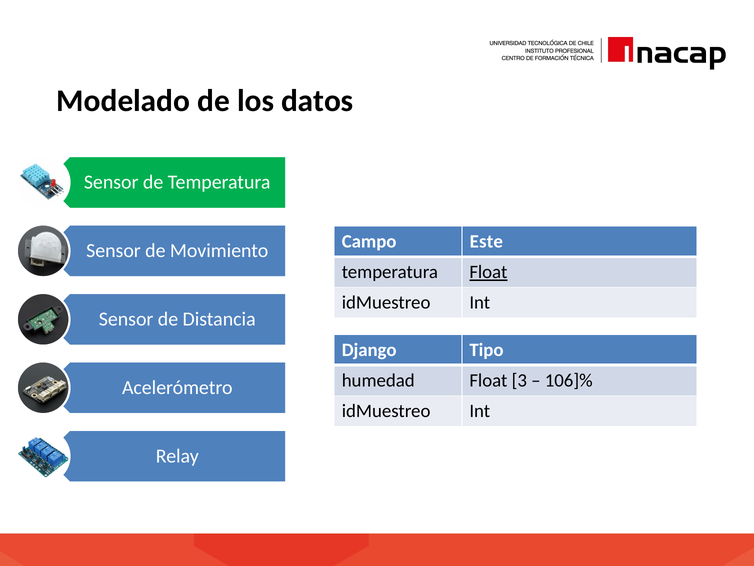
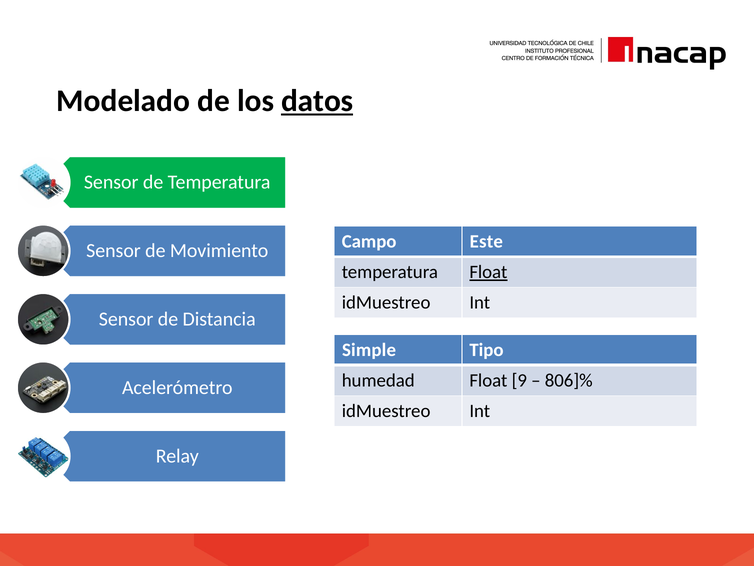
datos underline: none -> present (317, 101)
Django: Django -> Simple (369, 350)
3: 3 -> 9 (519, 380)
106]%: 106]% -> 806]% (569, 380)
